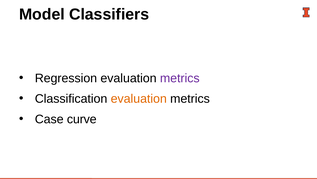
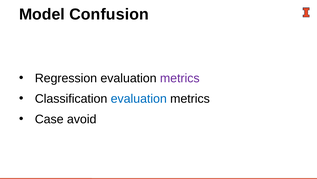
Classifiers: Classifiers -> Confusion (109, 14)
evaluation colour: orange -> blue (139, 98)
curve: curve -> avoid (82, 119)
